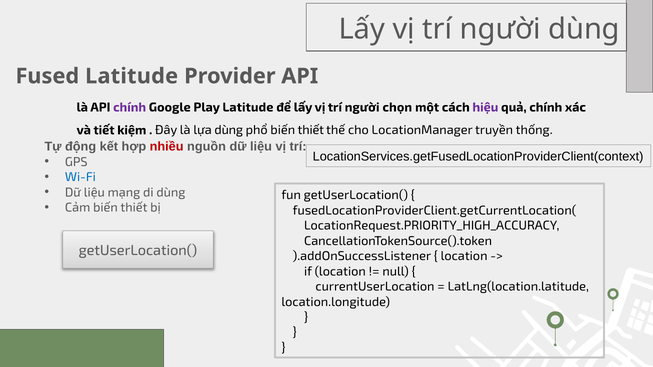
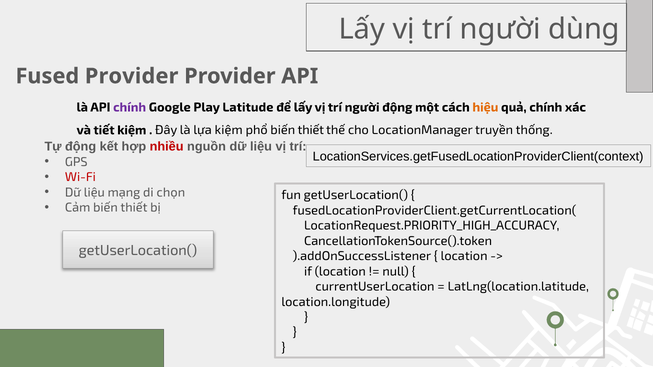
Fused Latitude: Latitude -> Provider (132, 76)
người chọn: chọn -> động (397, 107)
hiệu colour: purple -> orange (485, 107)
lựa dùng: dùng -> kiệm (229, 130)
Wi-Fi colour: blue -> red (80, 177)
di dùng: dùng -> chọn (171, 193)
